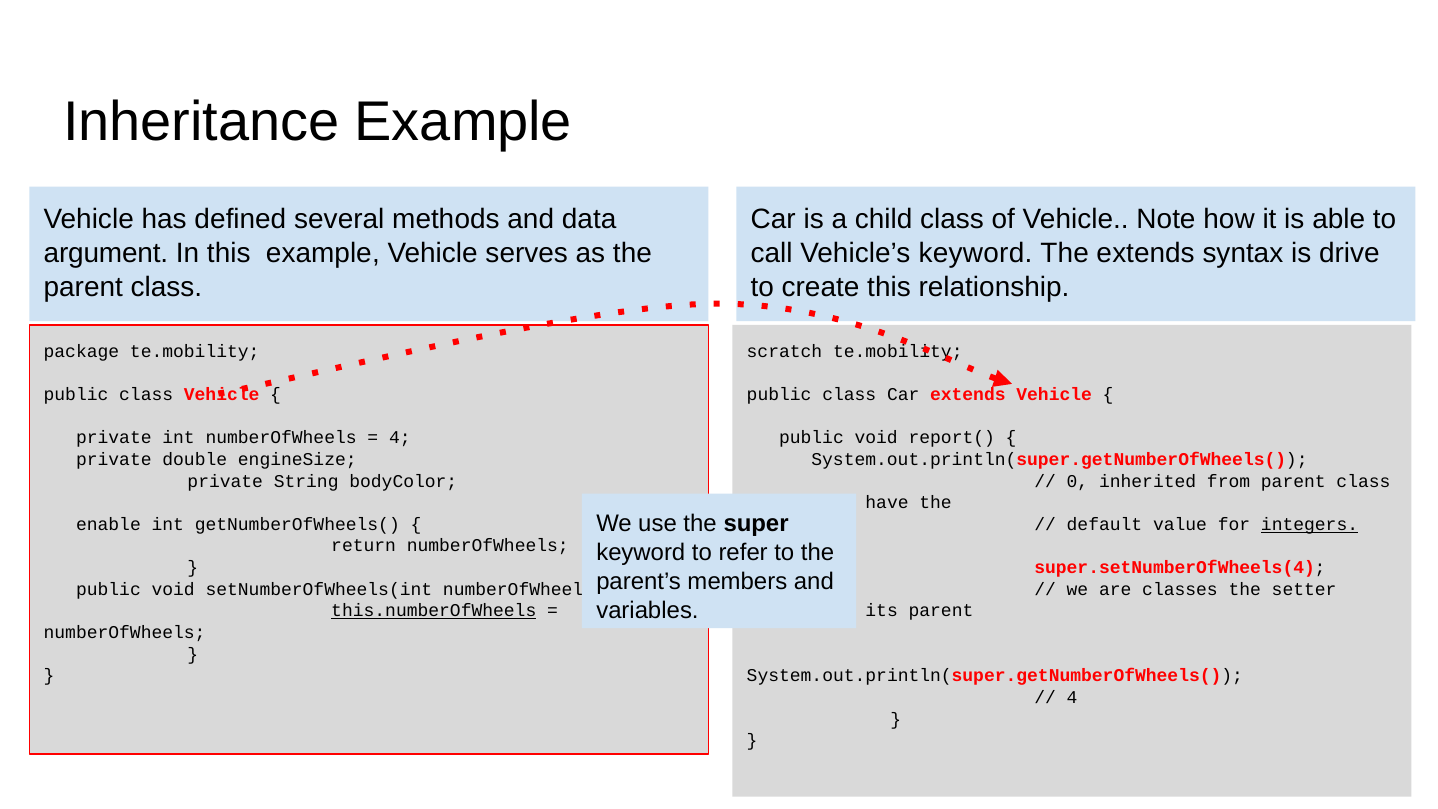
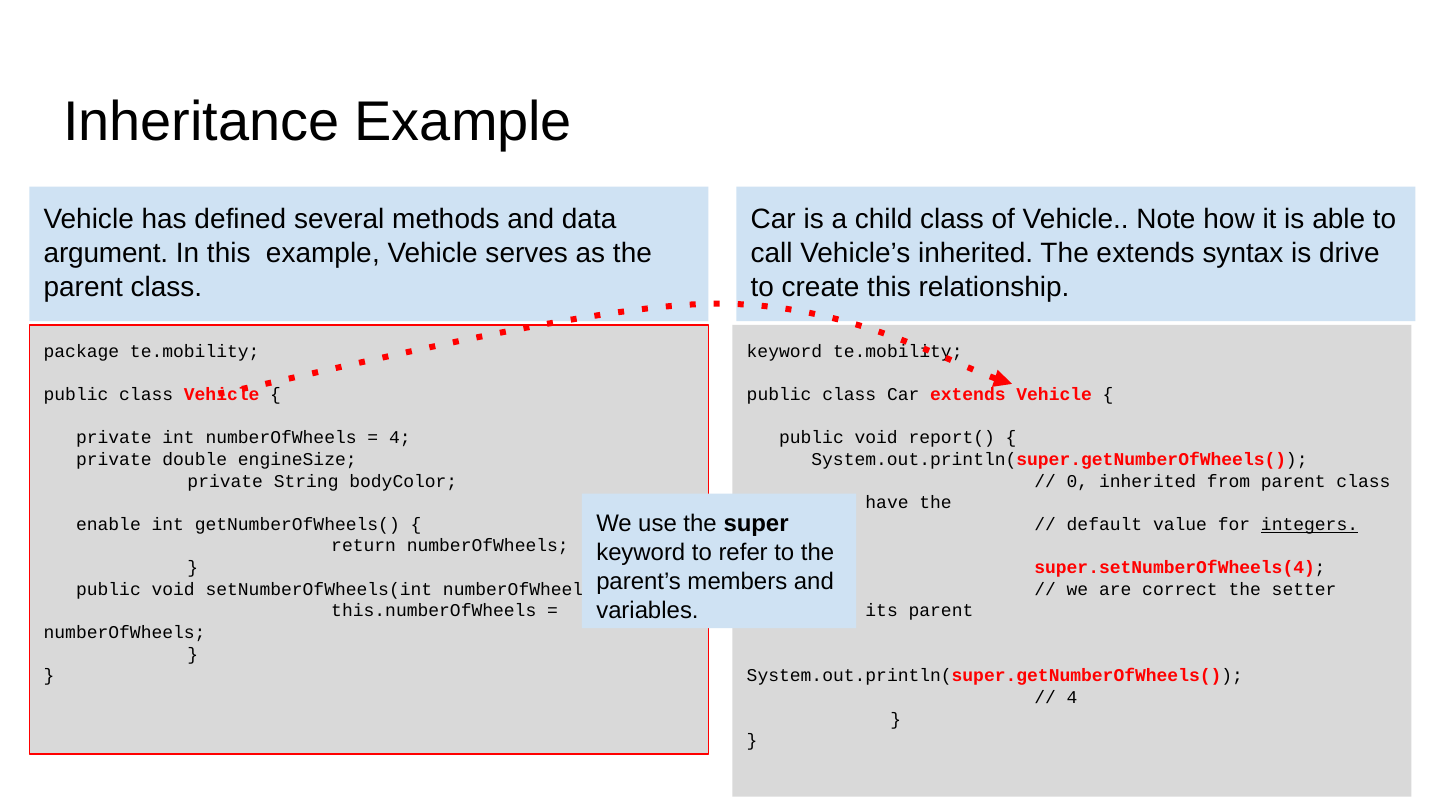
Vehicle’s keyword: keyword -> inherited (976, 253)
scratch: scratch -> keyword (784, 351)
classes: classes -> correct (1180, 589)
this.numberOfWheels underline: present -> none (434, 611)
